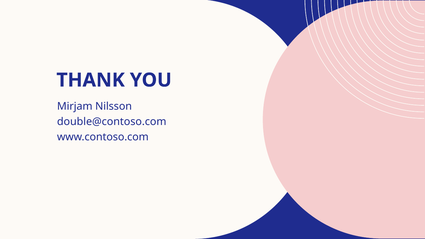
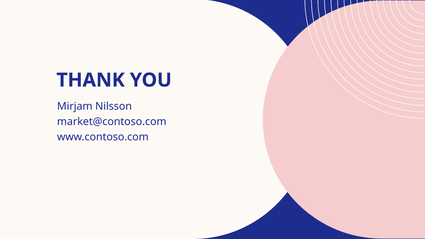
double@contoso.com: double@contoso.com -> market@contoso.com (112, 122)
